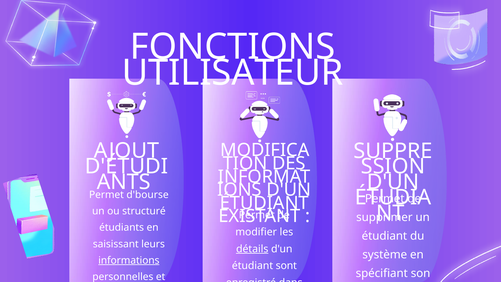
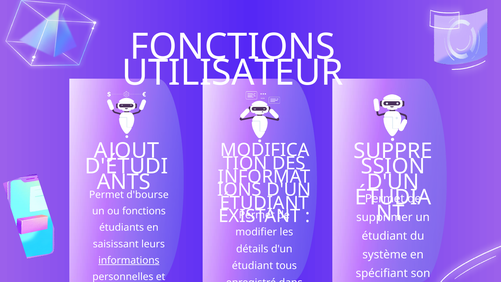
ou structuré: structuré -> fonctions (144, 211)
détails underline: present -> none (252, 249)
sont: sont -> tous (286, 266)
